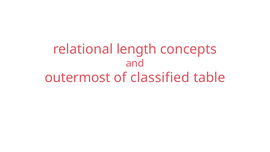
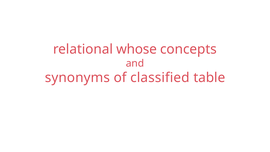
length: length -> whose (137, 49)
outermost: outermost -> synonyms (77, 78)
